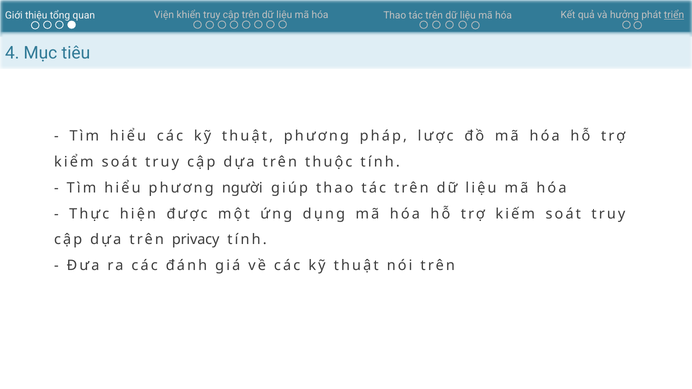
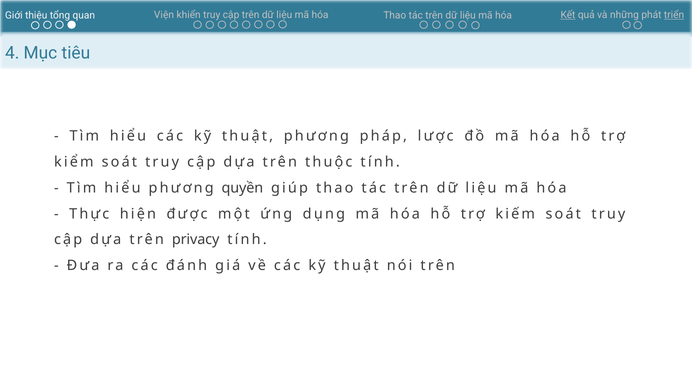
Kết underline: none -> present (568, 15)
hưởng: hưởng -> những (624, 15)
người: người -> quyền (242, 188)
